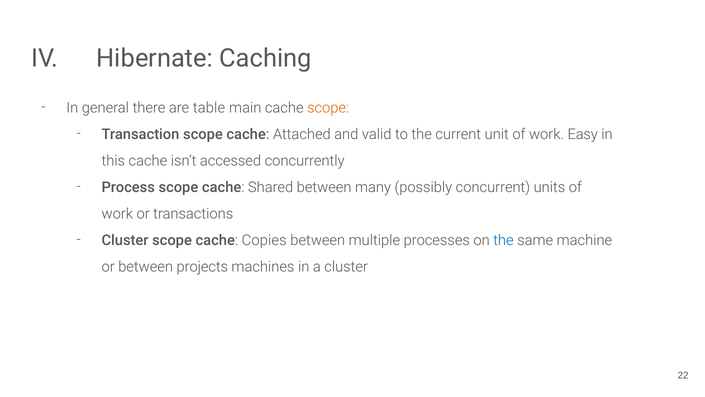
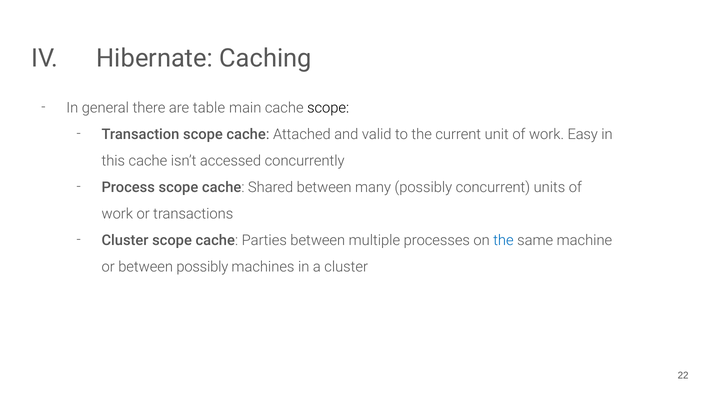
scope colour: orange -> black (328, 108)
Copies: Copies -> Parties (264, 240)
between projects: projects -> possibly (202, 266)
